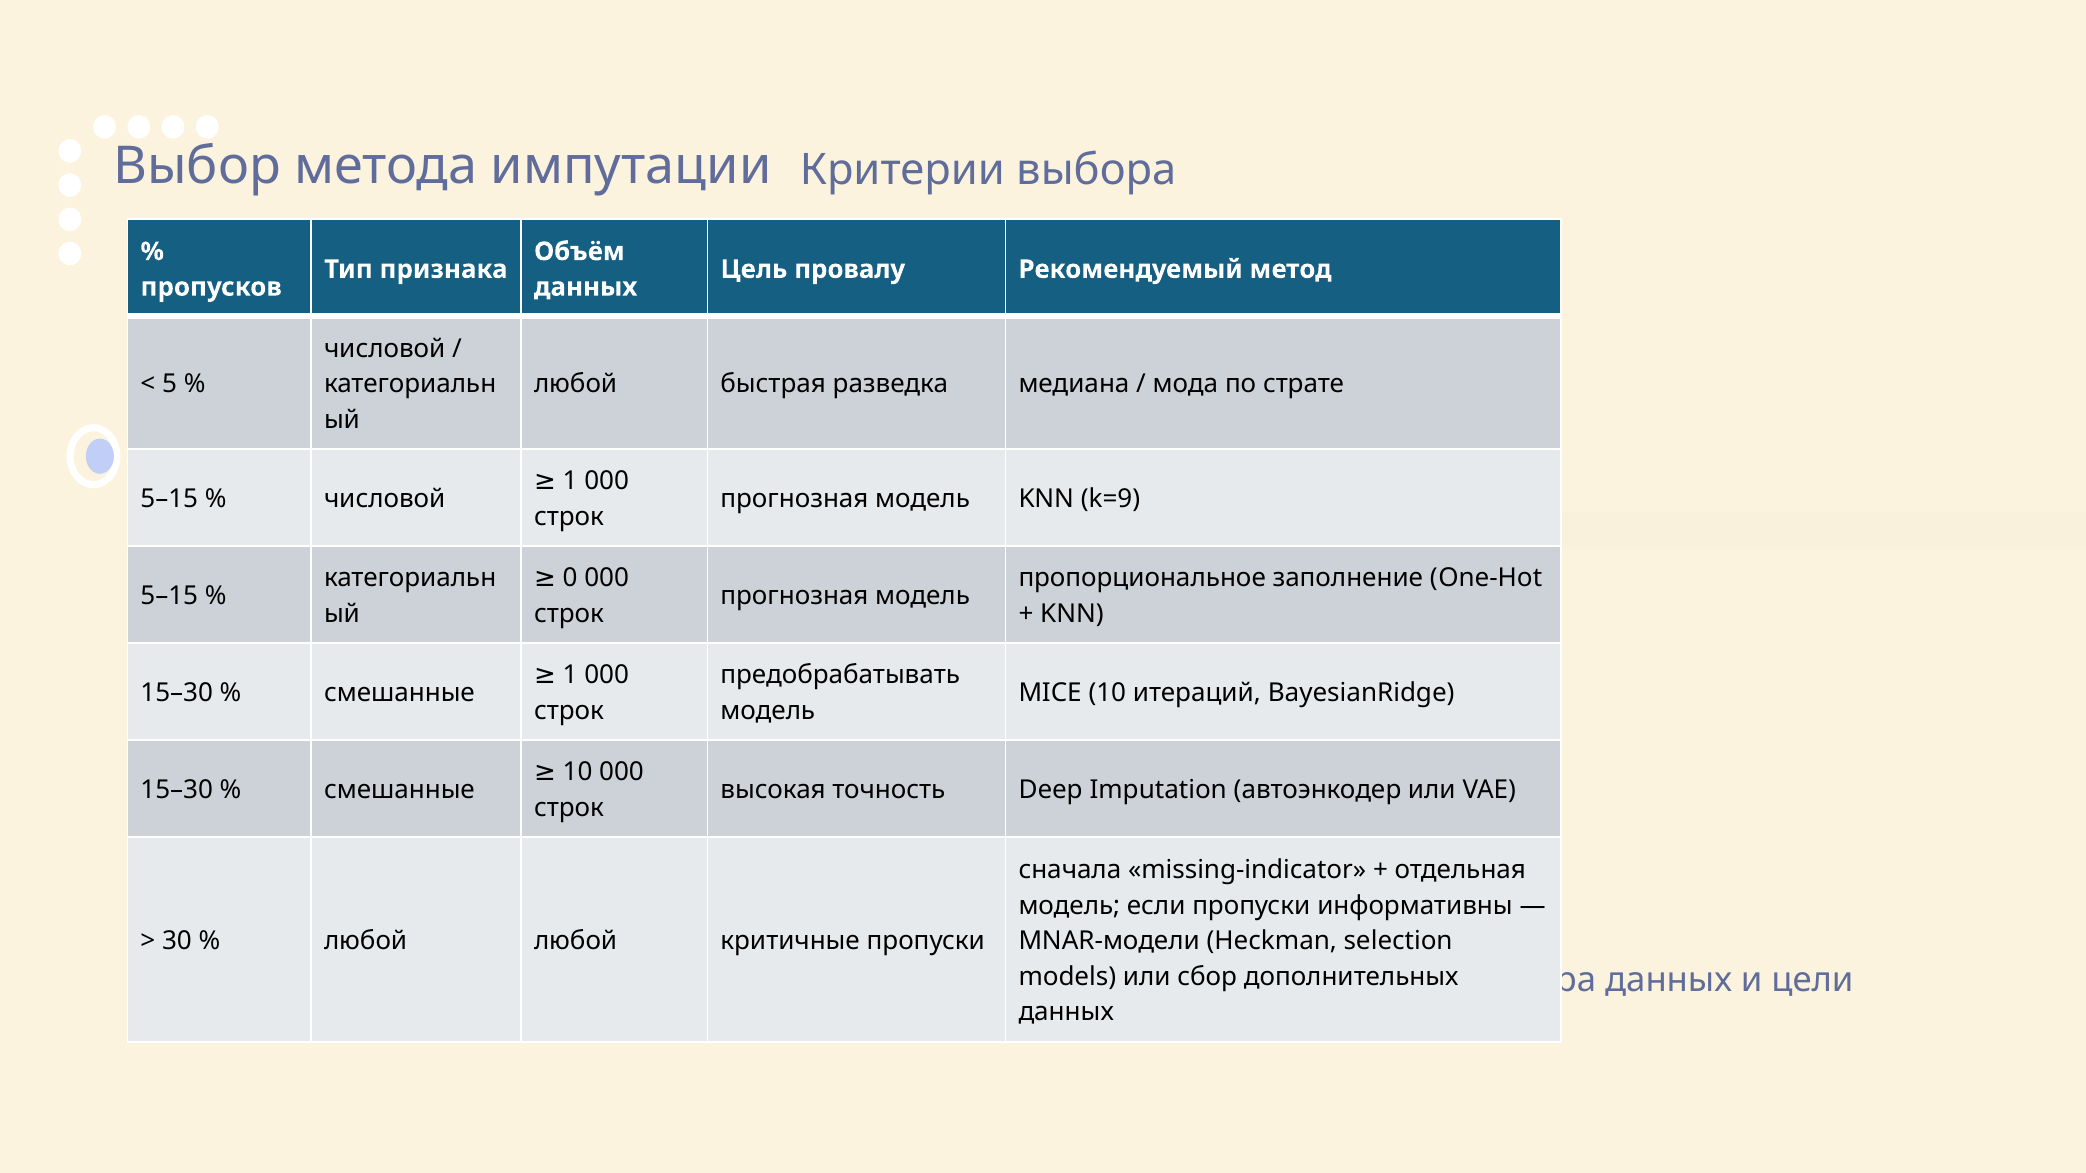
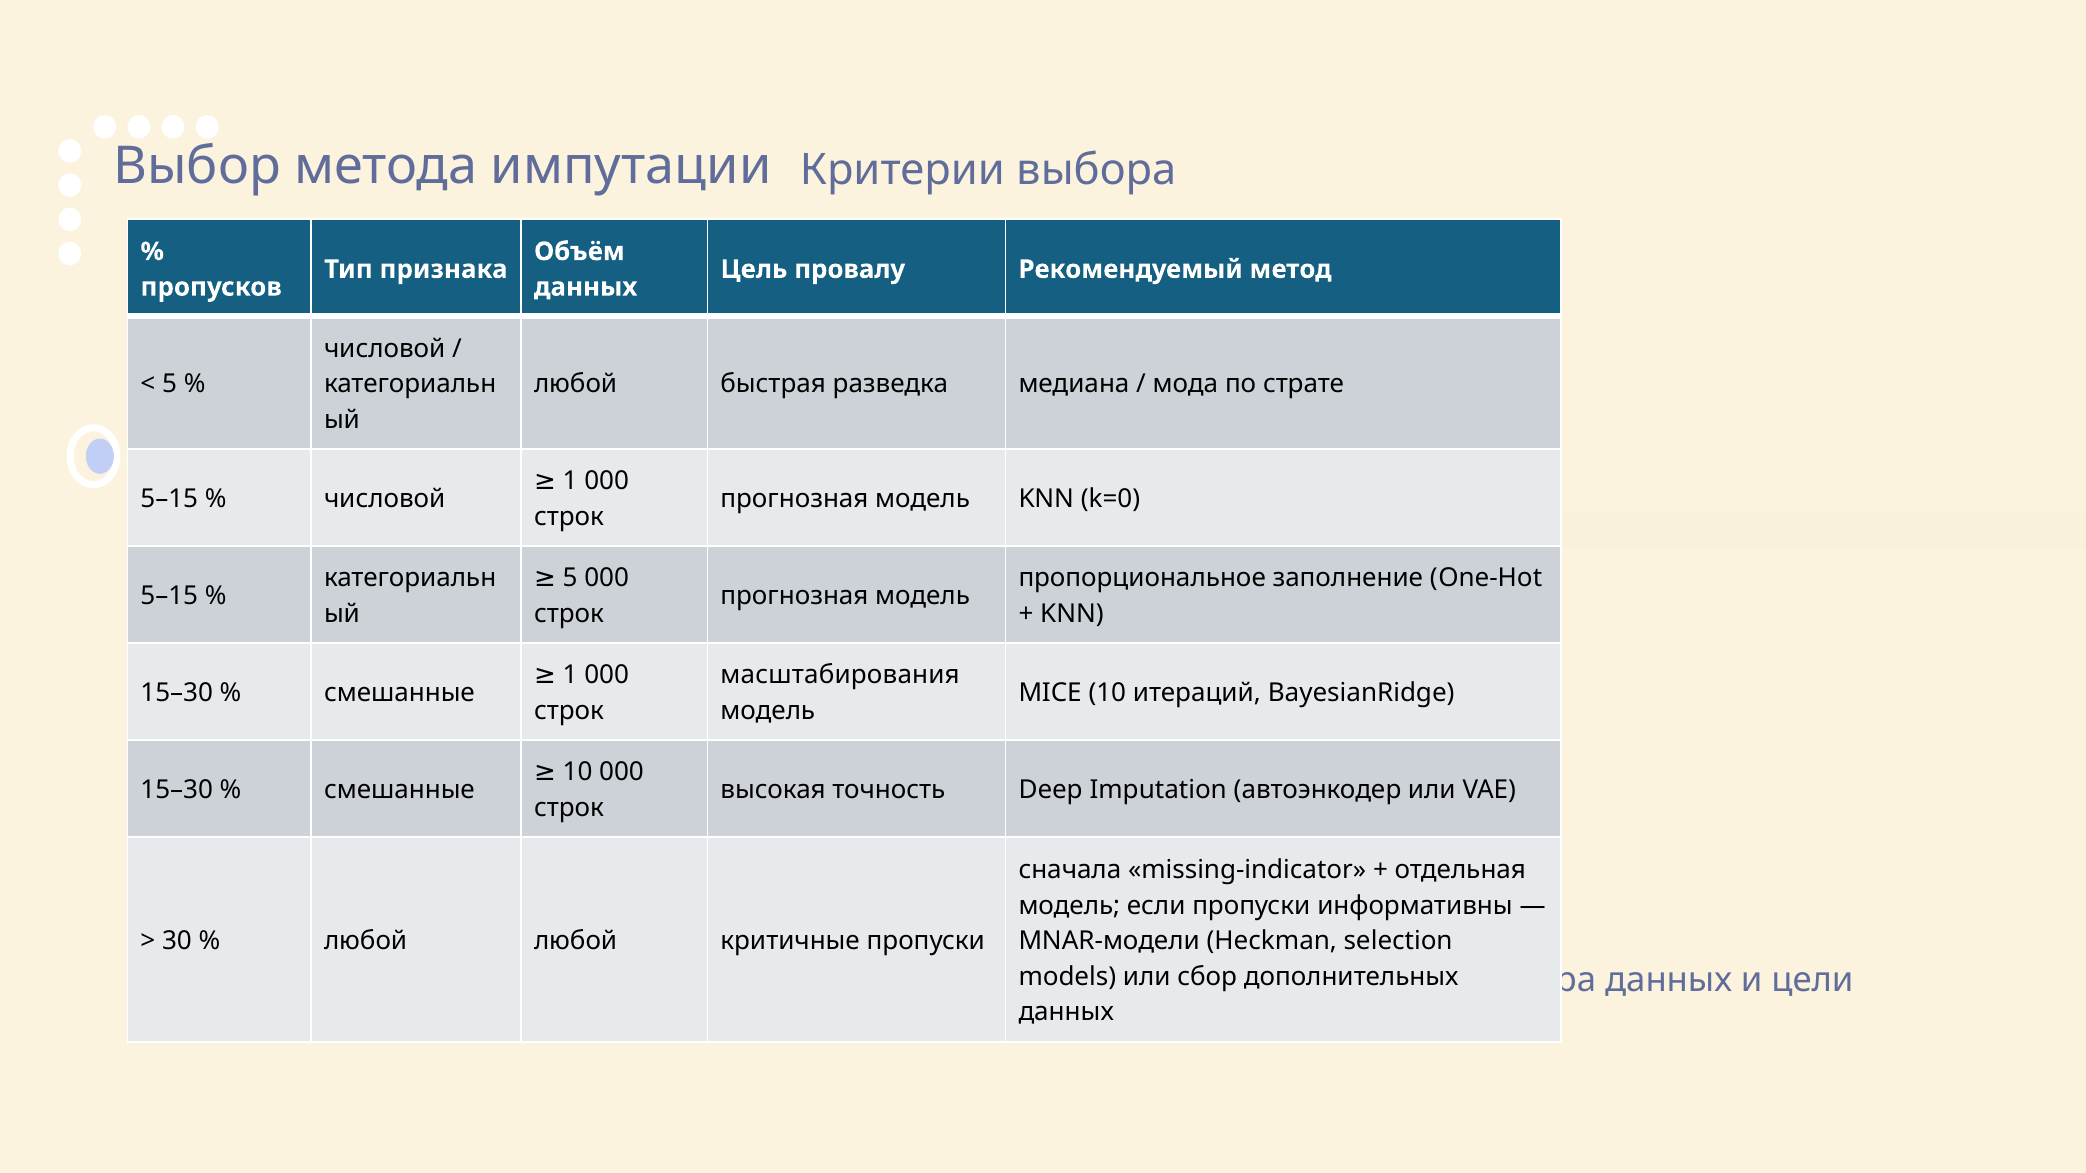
k=9: k=9 -> k=0 (1110, 499)
0: 0 -> 5 (570, 578)
предобрабатывать: предобрабатывать -> масштабирования (840, 675)
